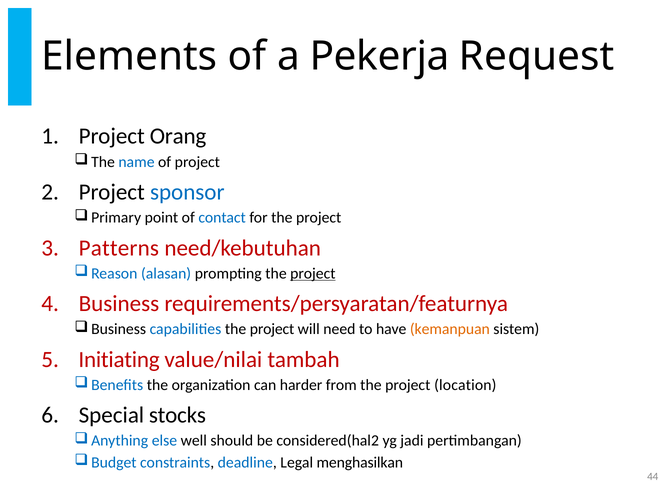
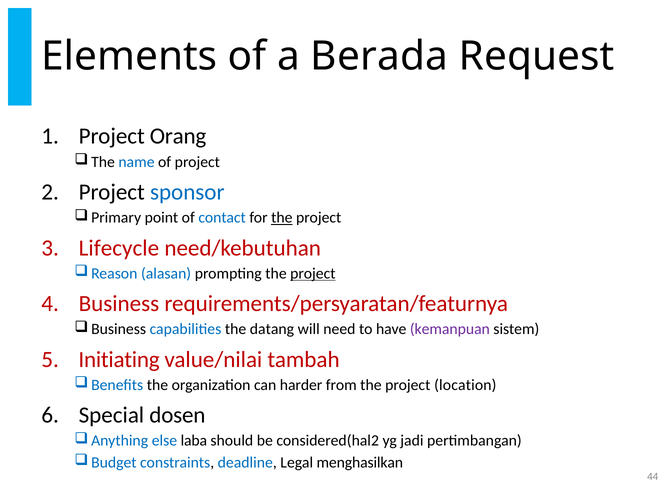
Pekerja: Pekerja -> Berada (379, 56)
the underline: none -> present (282, 218)
Patterns: Patterns -> Lifecycle (119, 248)
capabilities the project: project -> datang (272, 329)
kemanpuan colour: orange -> purple (450, 329)
stocks: stocks -> dosen (177, 415)
well: well -> laba (194, 441)
